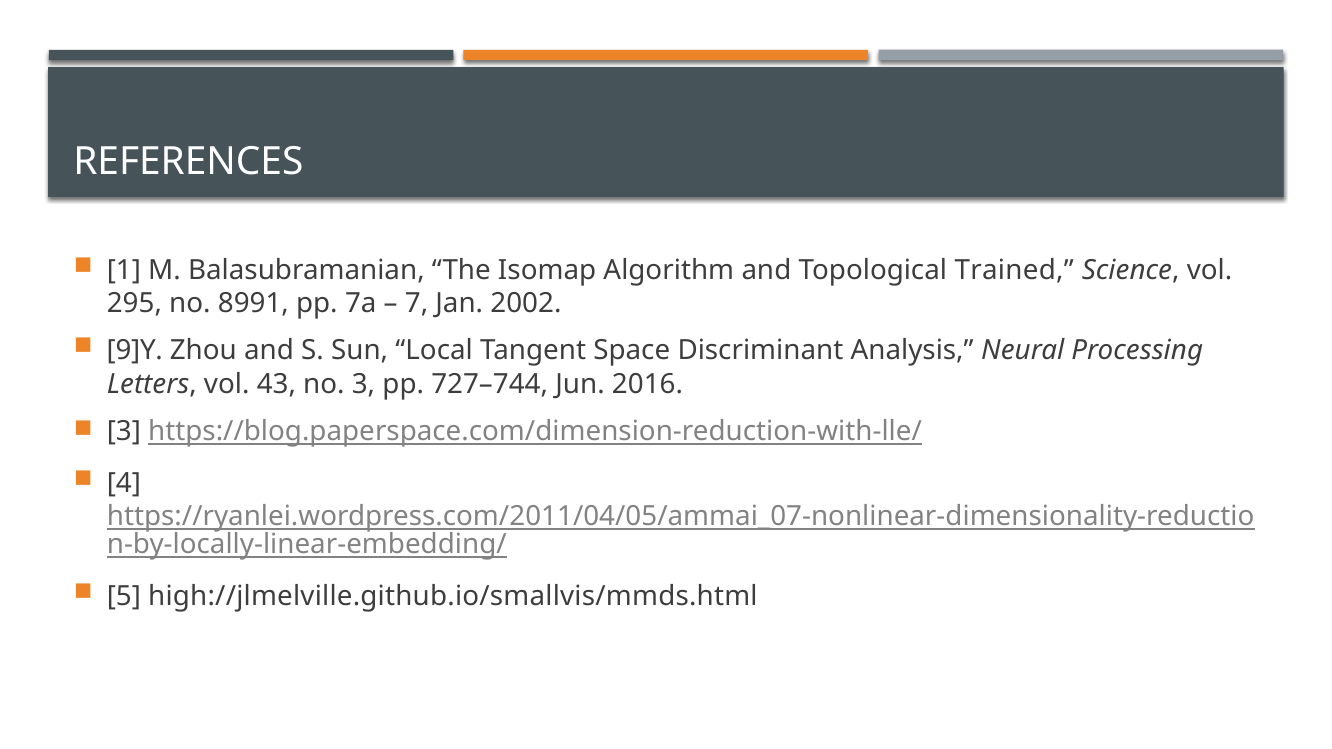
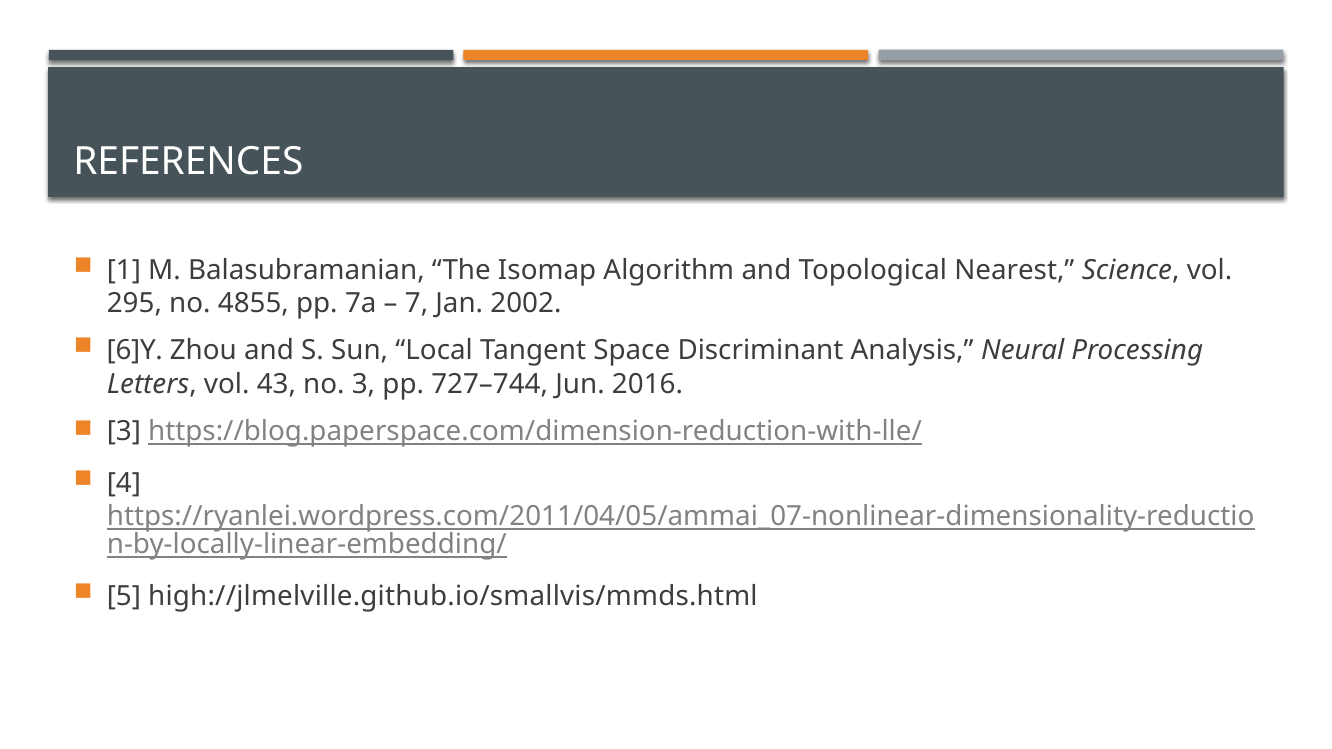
Trained: Trained -> Nearest (1014, 270)
8991: 8991 -> 4855 (253, 304)
9]Y: 9]Y -> 6]Y (135, 351)
